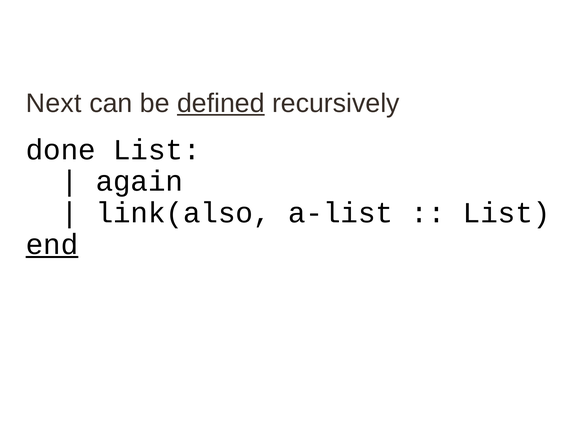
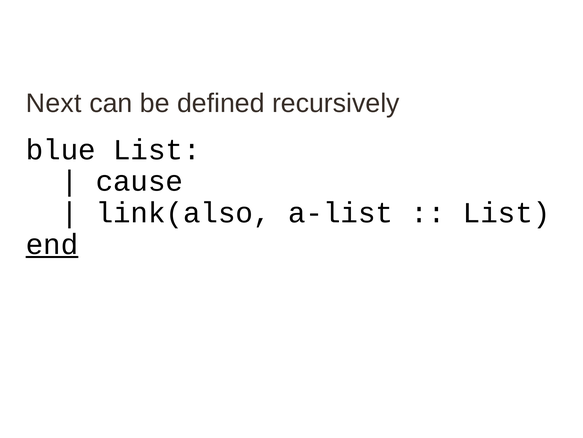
defined underline: present -> none (221, 103)
done: done -> blue (61, 150)
again: again -> cause (139, 181)
